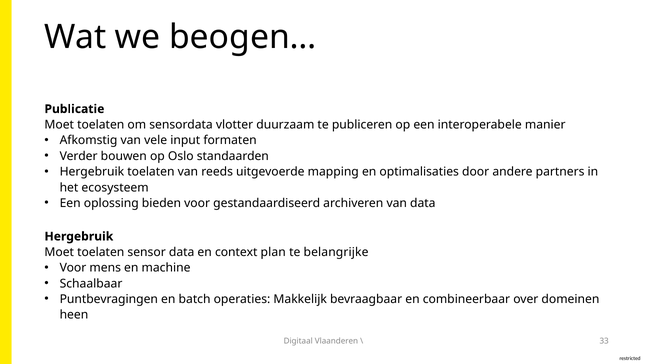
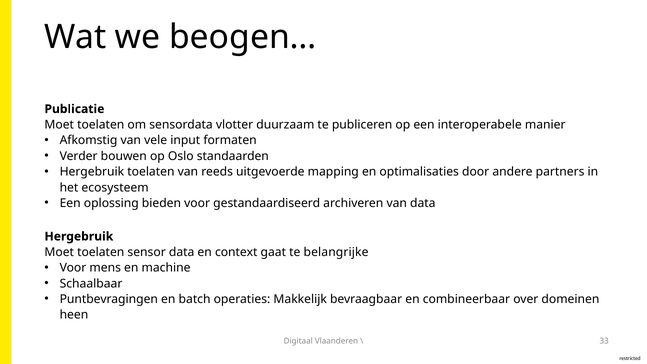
plan: plan -> gaat (273, 252)
